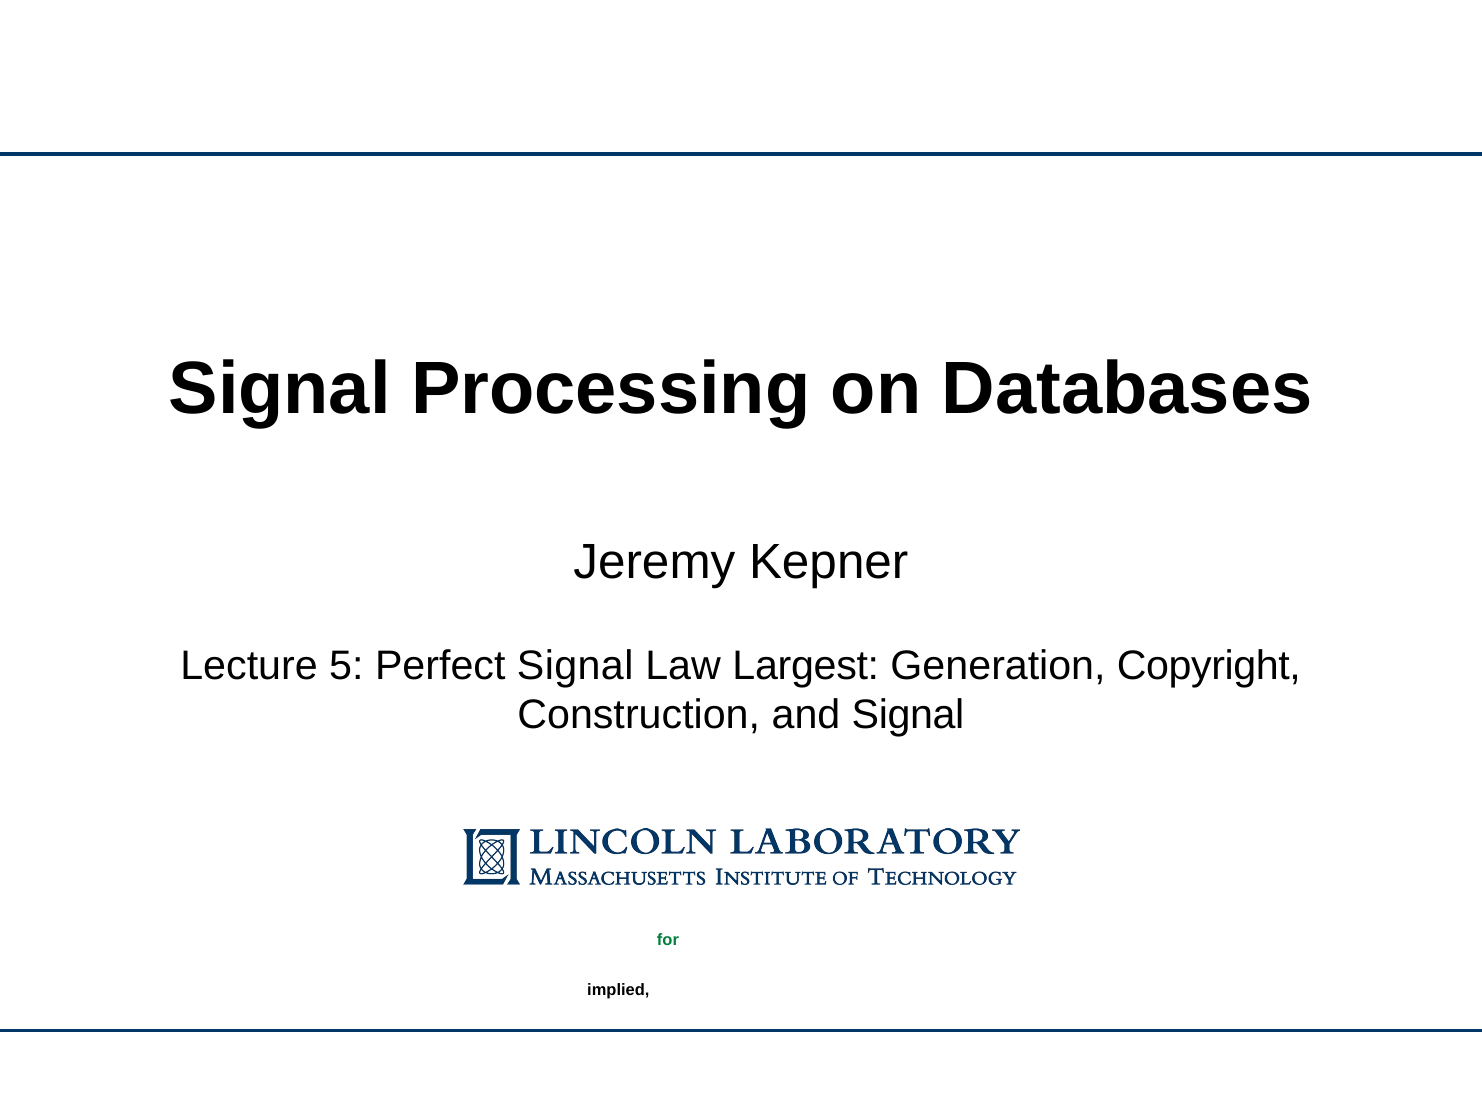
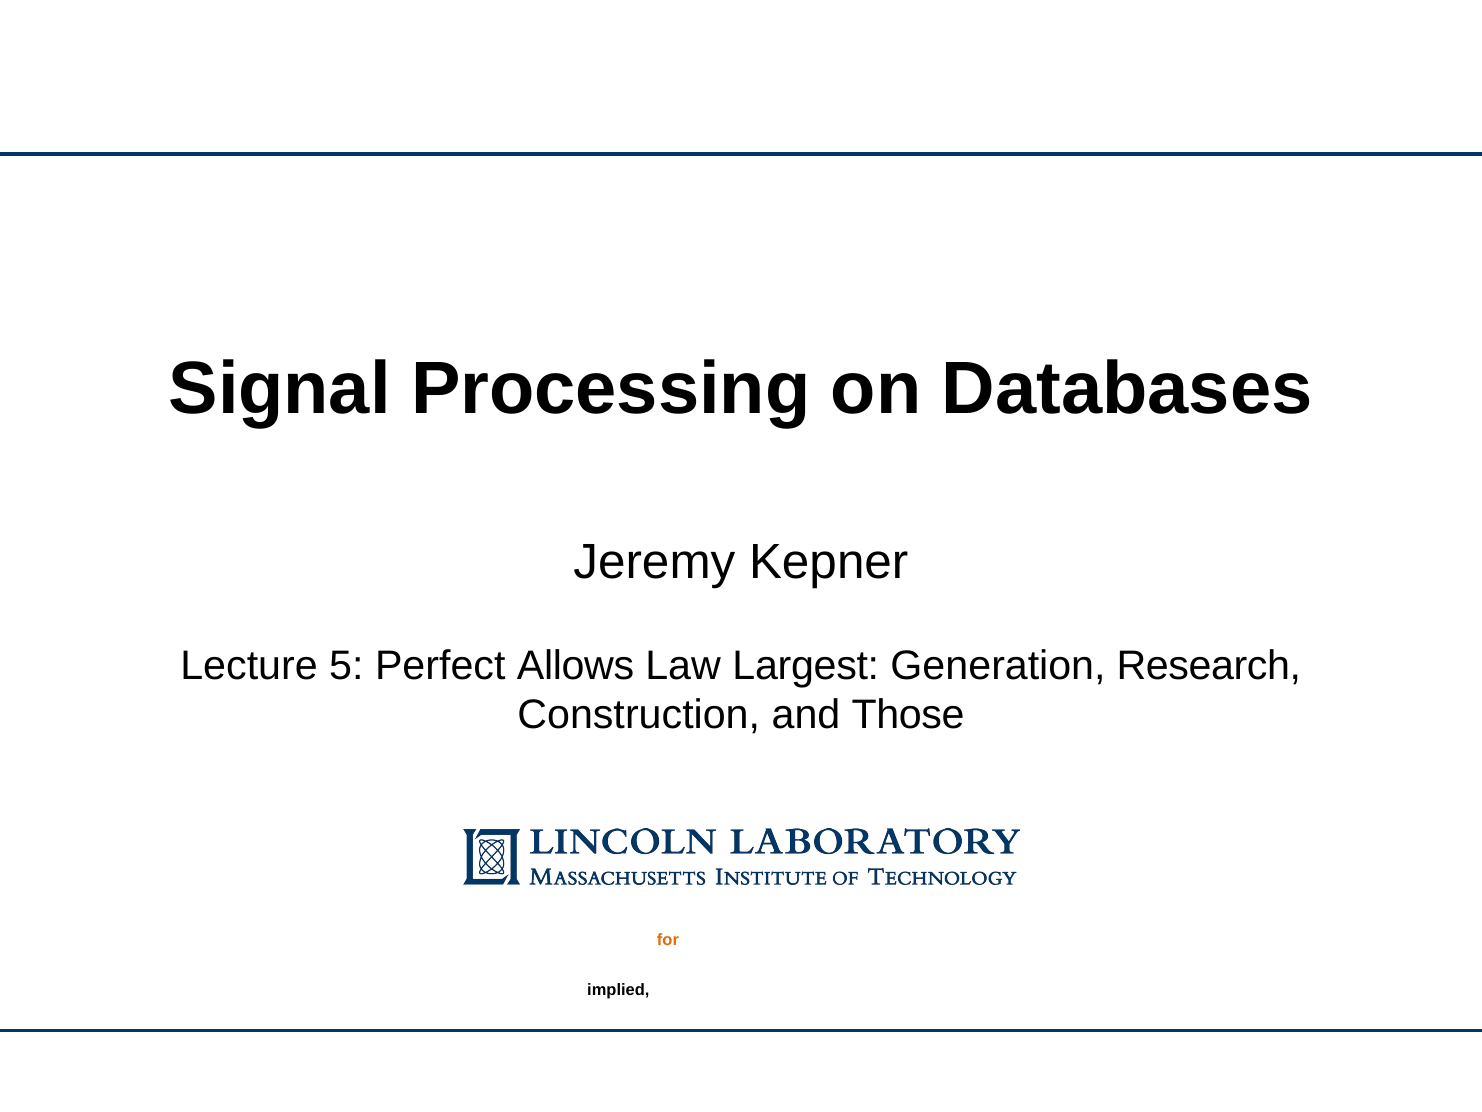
Perfect Signal: Signal -> Allows (576, 665)
Generation Copyright: Copyright -> Research (1209, 665)
and Signal: Signal -> Those (908, 715)
for colour: green -> orange (668, 940)
